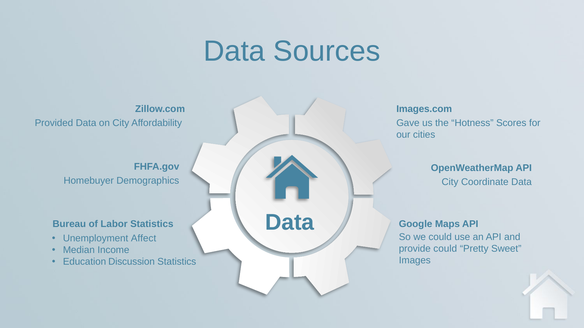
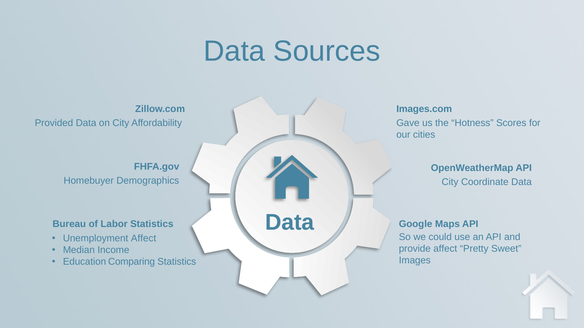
provide could: could -> affect (445, 249)
Discussion: Discussion -> Comparing (132, 262)
